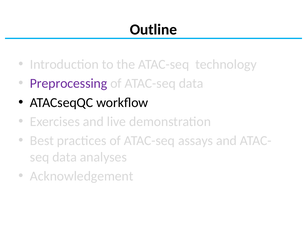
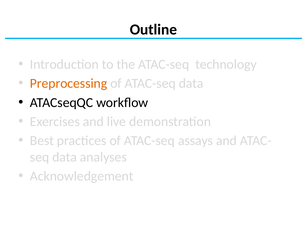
Preprocessing colour: purple -> orange (69, 84)
